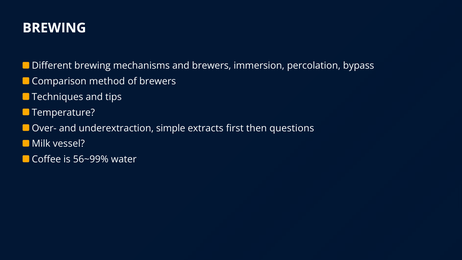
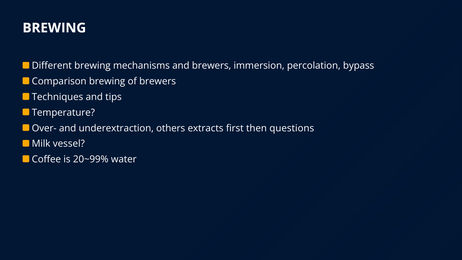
Comparison method: method -> brewing (107, 81)
simple: simple -> others (171, 128)
56~99%: 56~99% -> 20~99% (91, 159)
